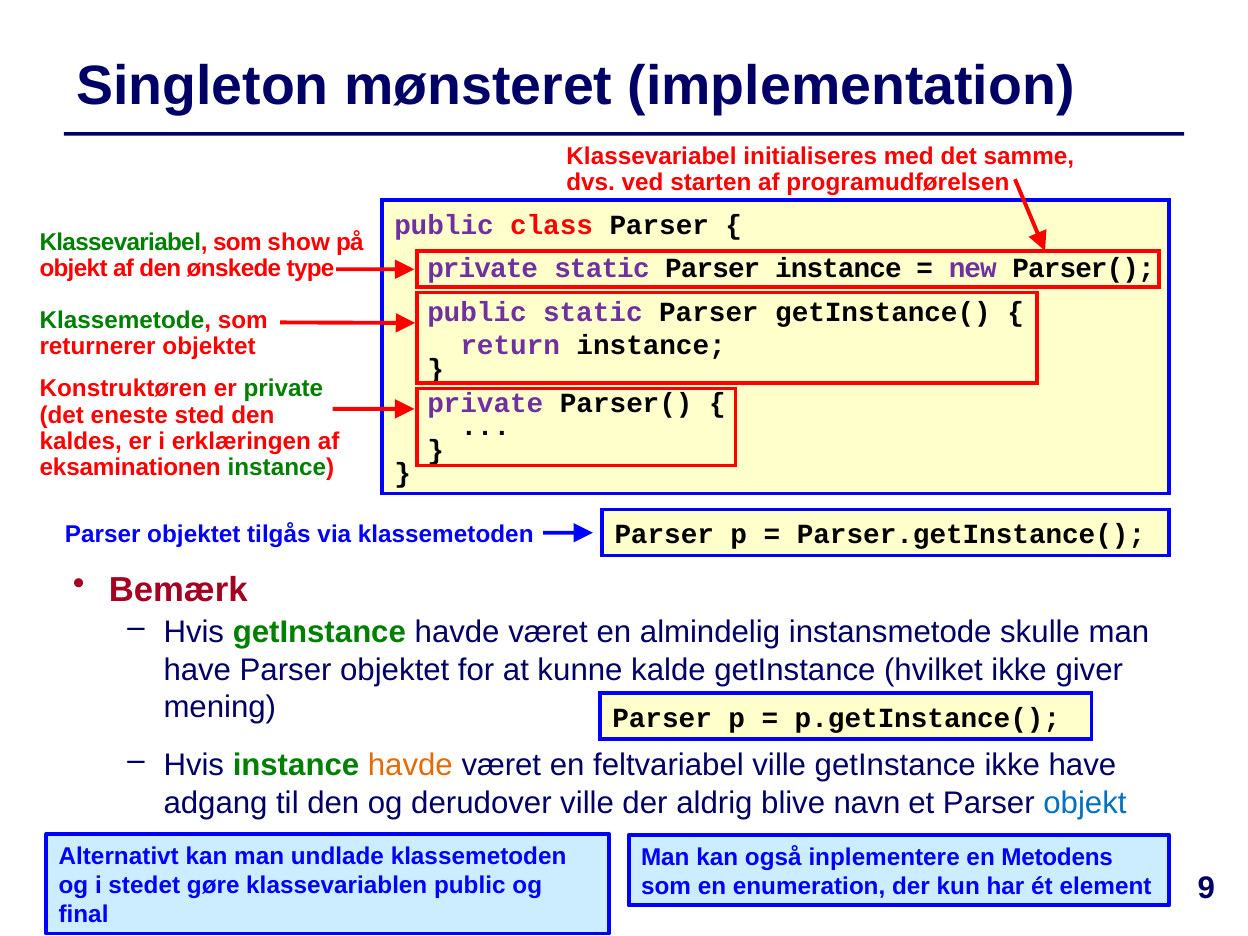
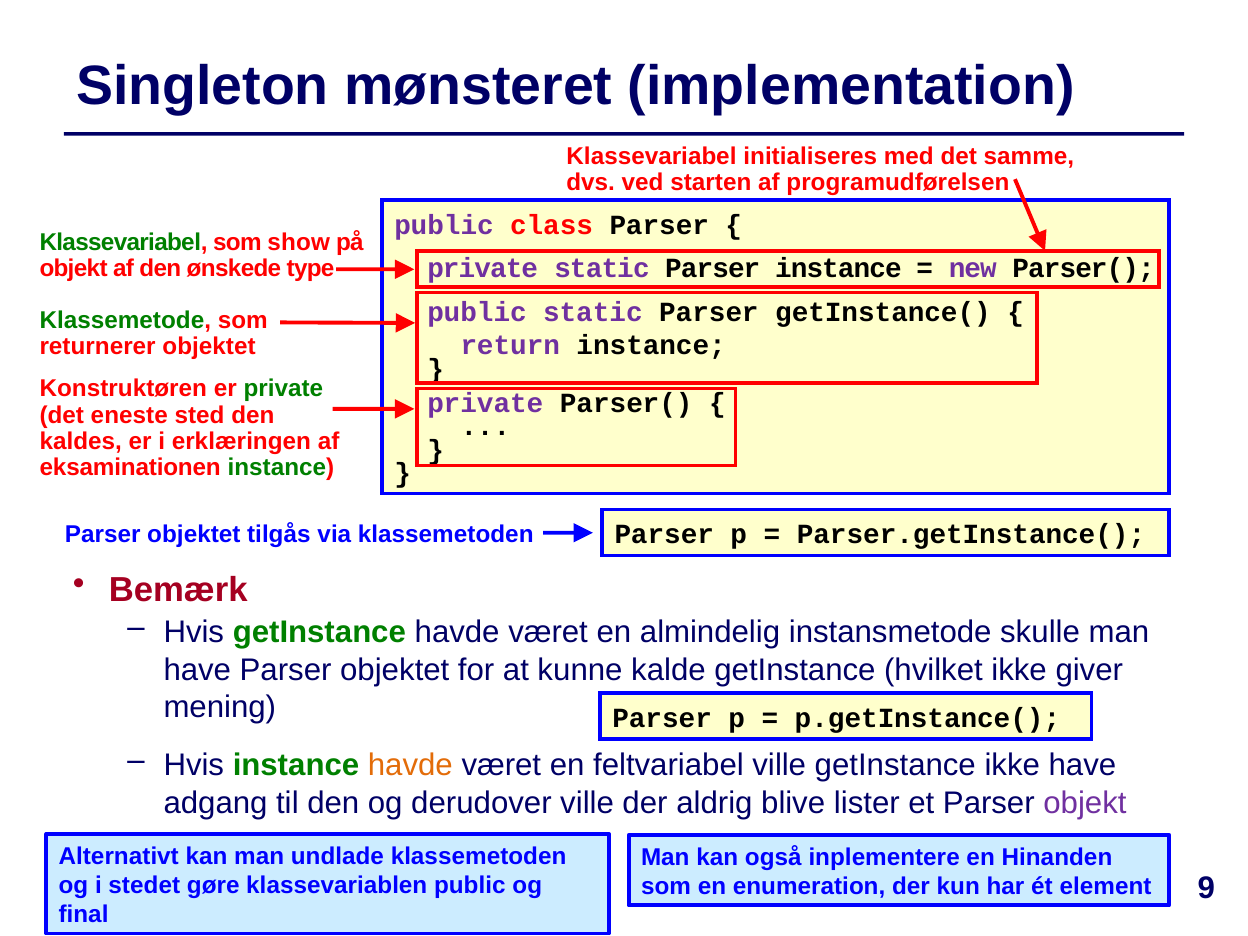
navn: navn -> lister (867, 803)
objekt colour: blue -> purple (1085, 803)
Metodens: Metodens -> Hinanden (1057, 857)
